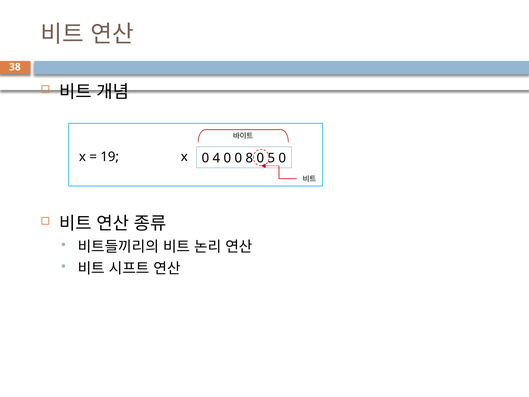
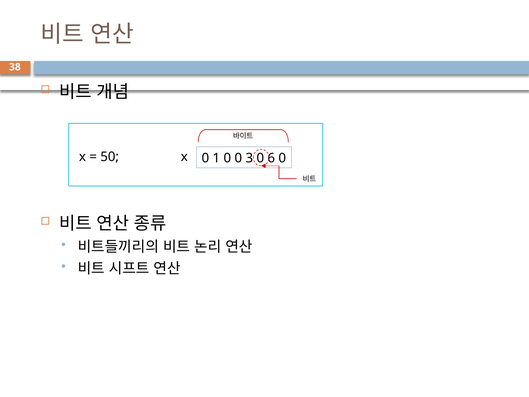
19: 19 -> 50 (110, 157)
4: 4 -> 1 (216, 158)
8: 8 -> 3 (249, 158)
5: 5 -> 6 (271, 158)
